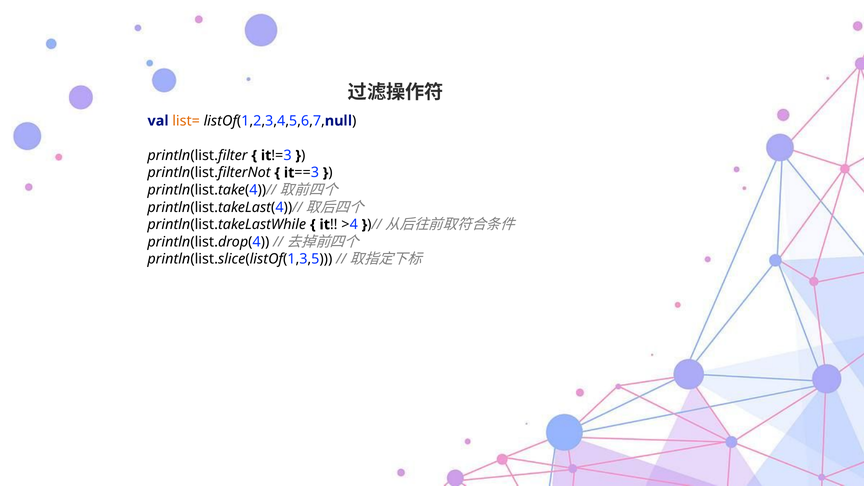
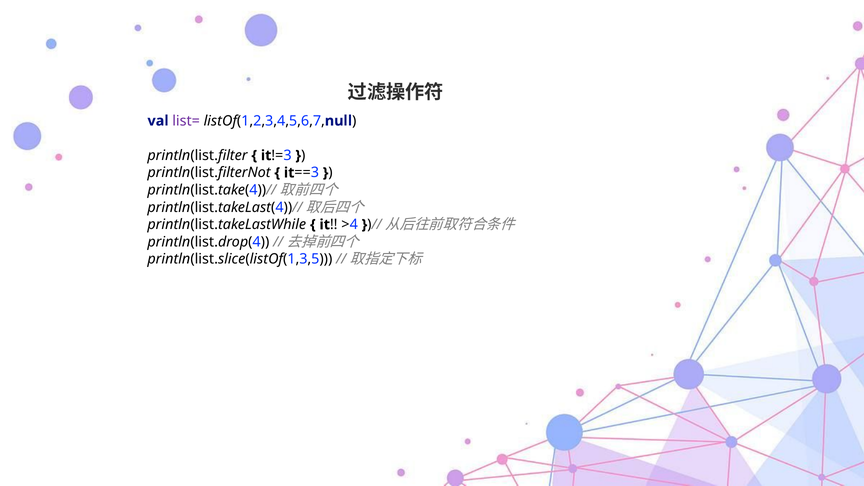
list= colour: orange -> purple (186, 121)
